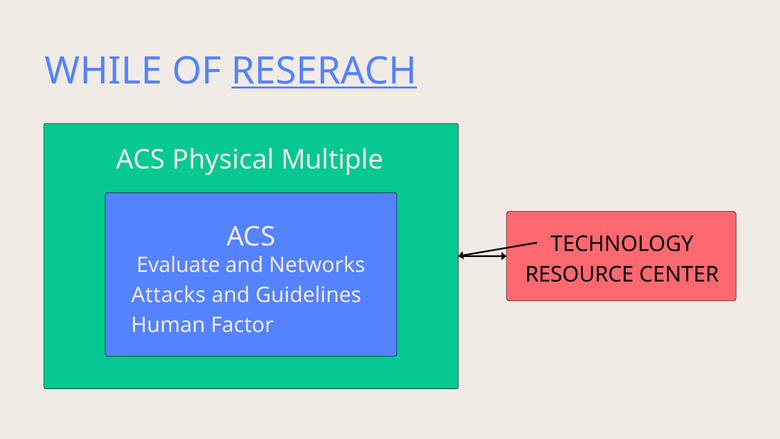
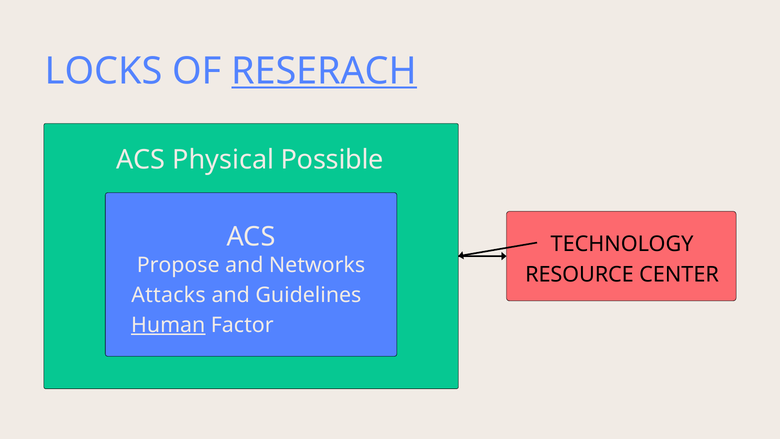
WHILE: WHILE -> LOCKS (104, 71)
Multiple: Multiple -> Possible (332, 160)
Evaluate: Evaluate -> Propose (178, 265)
Human underline: none -> present (168, 325)
